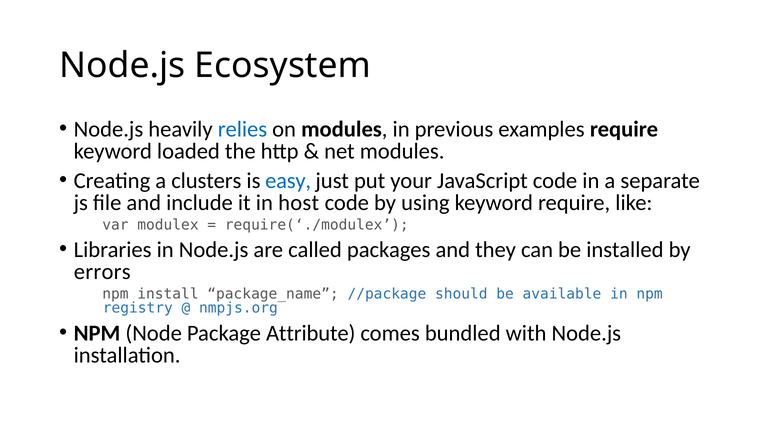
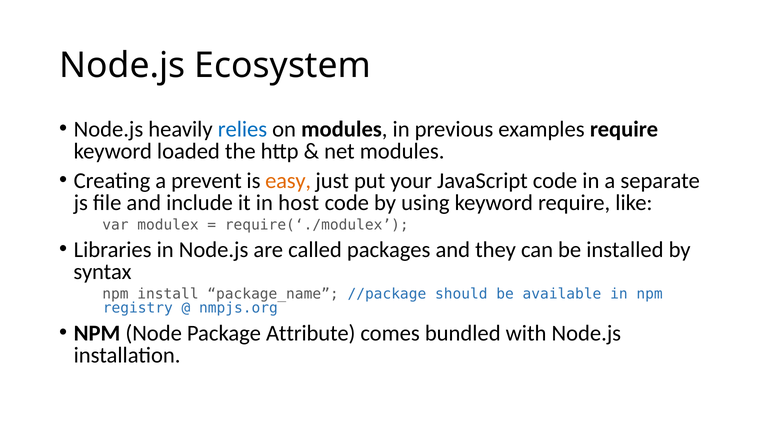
clusters: clusters -> prevent (206, 181)
easy colour: blue -> orange (288, 181)
errors: errors -> syntax (102, 272)
